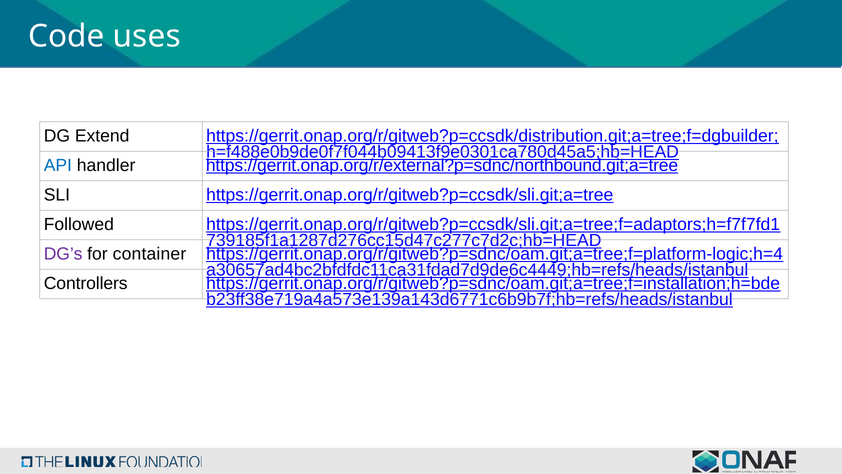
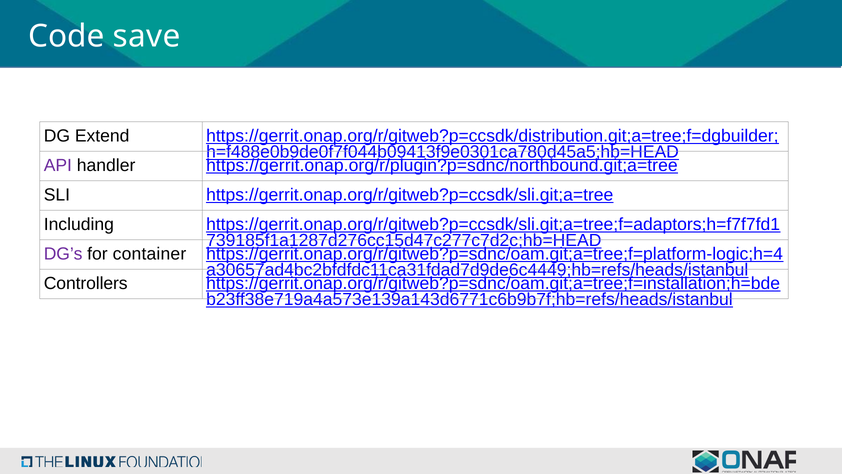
uses: uses -> save (147, 36)
API colour: blue -> purple (58, 165)
https://gerrit.onap.org/r/external?p=sdnc/northbound.git;a=tree: https://gerrit.onap.org/r/external?p=sdnc/northbound.git;a=tree -> https://gerrit.onap.org/r/plugin?p=sdnc/northbound.git;a=tree (442, 165)
Followed: Followed -> Including (79, 224)
